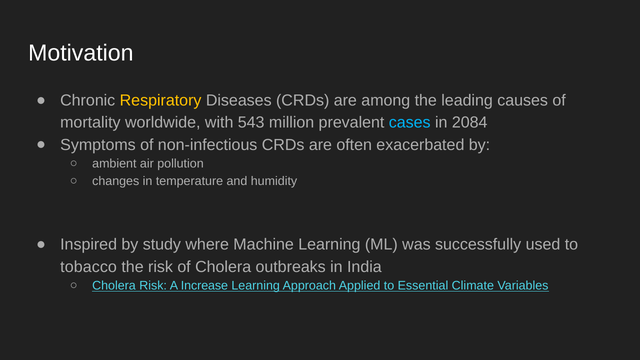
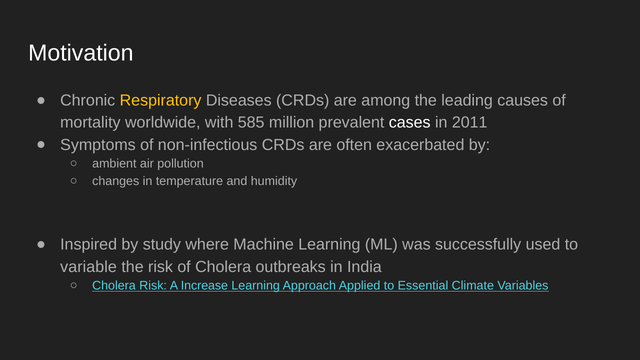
543: 543 -> 585 (251, 123)
cases colour: light blue -> white (410, 123)
2084: 2084 -> 2011 (470, 123)
tobacco: tobacco -> variable (89, 267)
